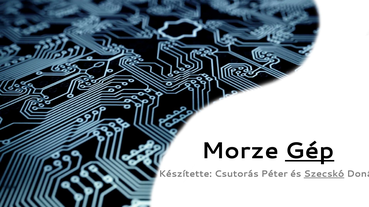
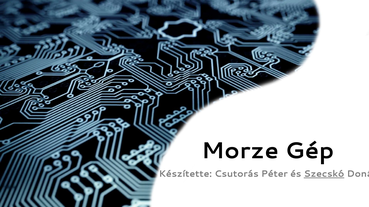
Gép underline: present -> none (310, 151)
